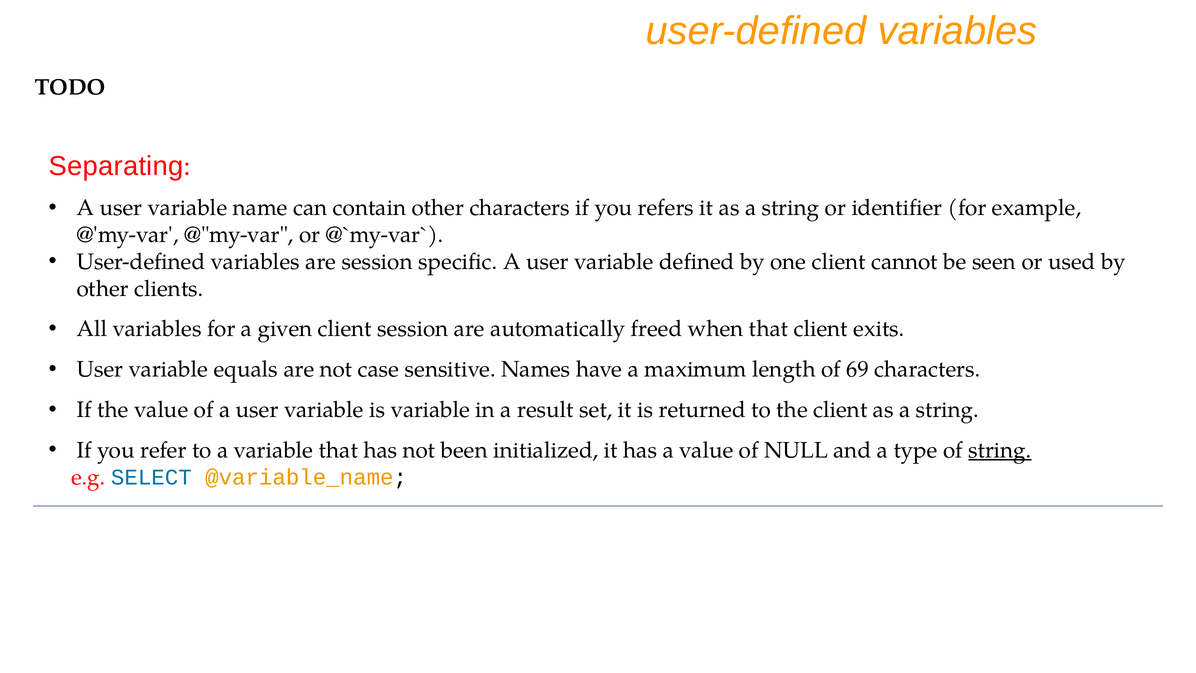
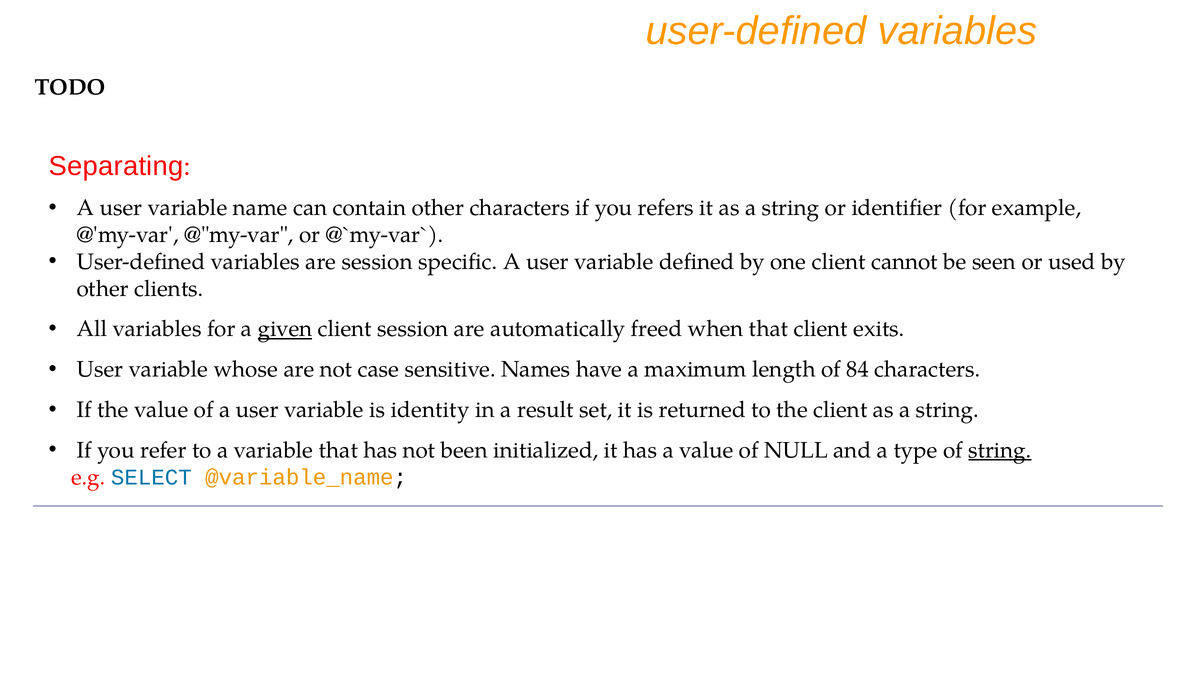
given underline: none -> present (285, 329)
equals: equals -> whose (246, 369)
69: 69 -> 84 (858, 369)
is variable: variable -> identity (430, 410)
